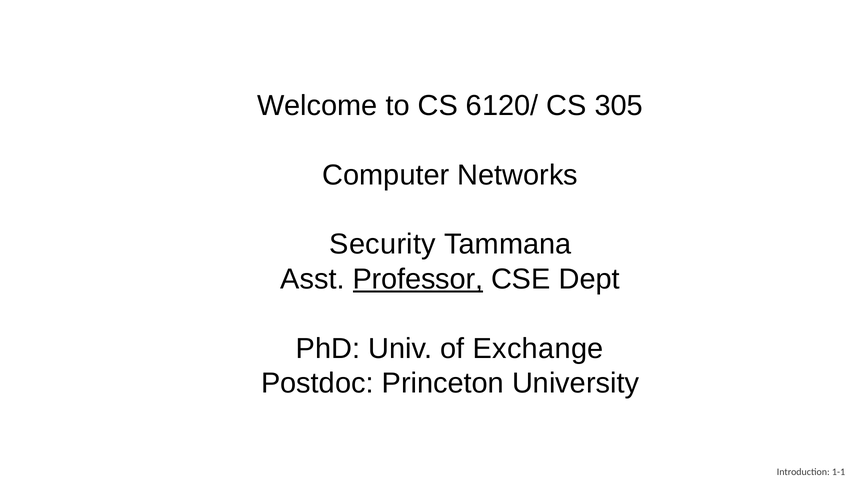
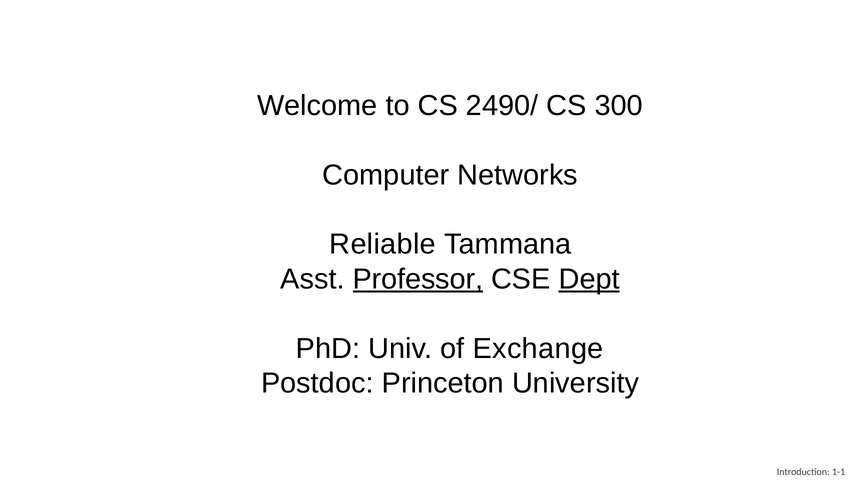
6120/: 6120/ -> 2490/ (502, 106)
305: 305 -> 300 (619, 106)
Security: Security -> Reliable (383, 245)
Dept underline: none -> present (589, 279)
